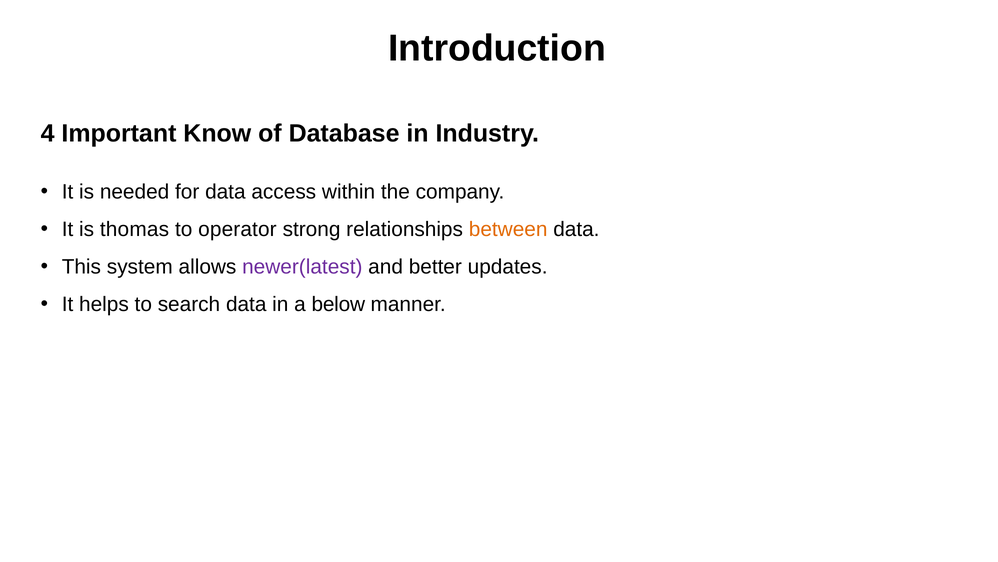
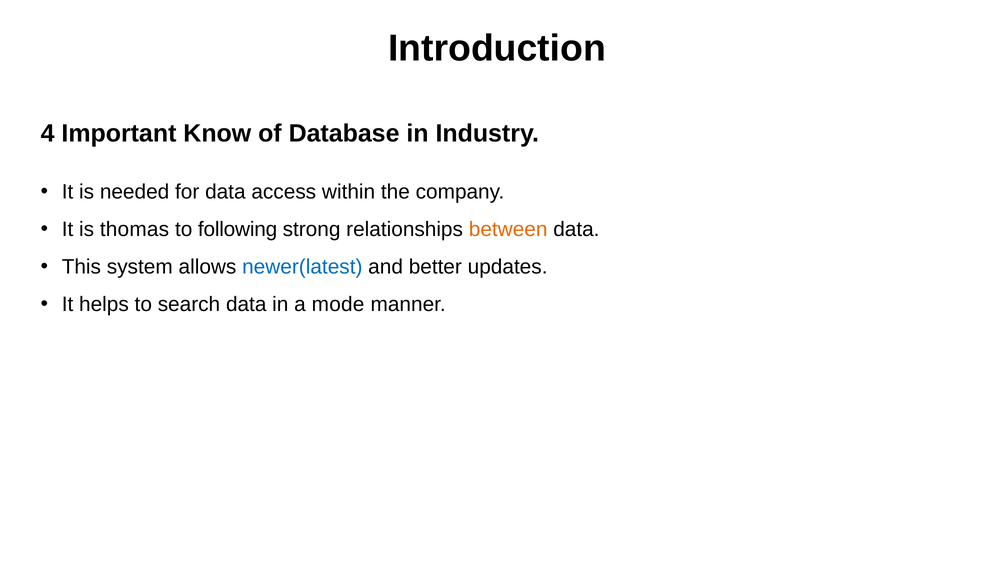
operator: operator -> following (238, 229)
newer(latest colour: purple -> blue (302, 267)
below: below -> mode (338, 304)
